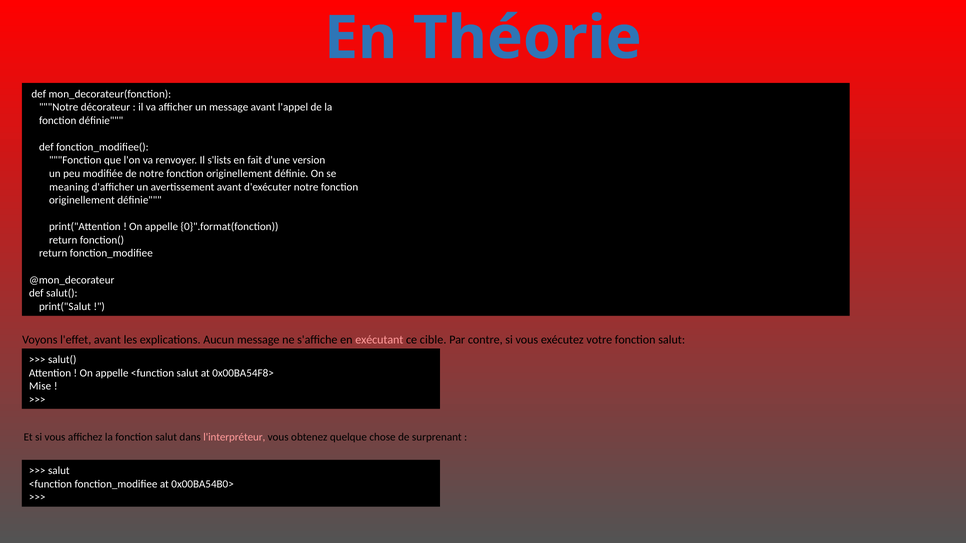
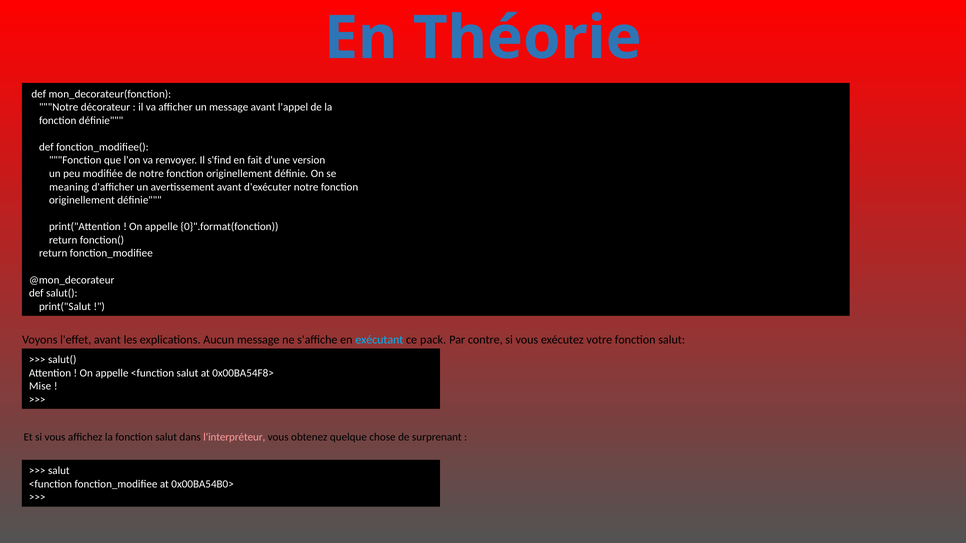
s'lists: s'lists -> s'find (219, 160)
exécutant colour: pink -> light blue (379, 340)
cible: cible -> pack (433, 340)
